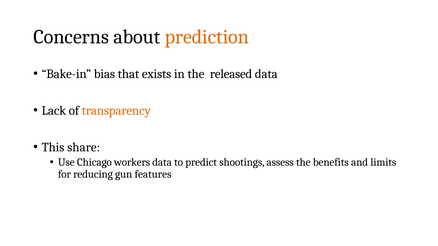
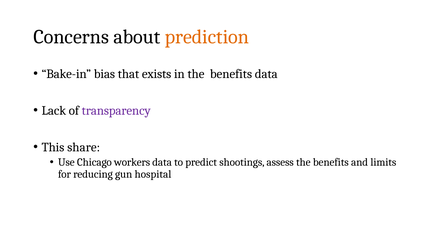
in the released: released -> benefits (231, 74)
transparency colour: orange -> purple (116, 111)
features: features -> hospital (153, 174)
